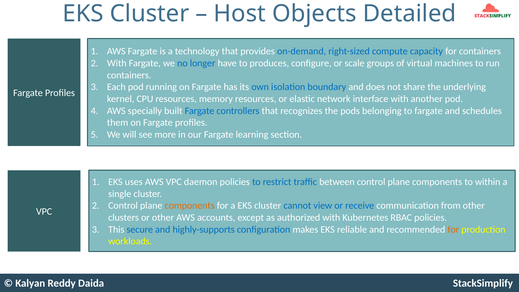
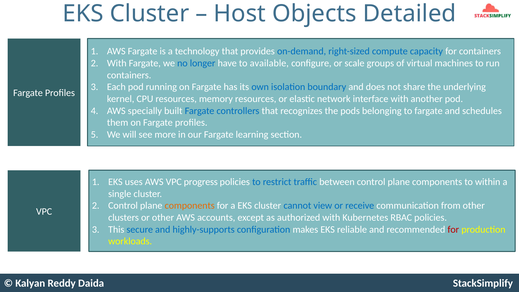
produces: produces -> available (269, 63)
daemon: daemon -> progress (201, 182)
for colour: orange -> red (453, 229)
